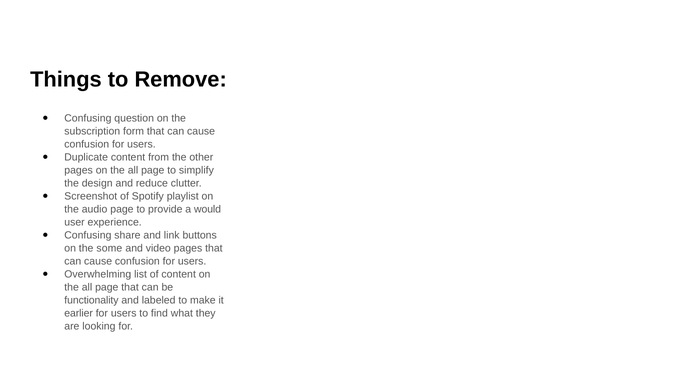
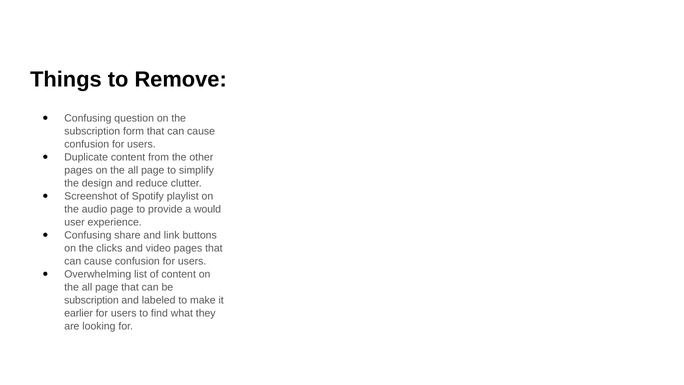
some: some -> clicks (109, 248)
functionality: functionality -> subscription (91, 300)
